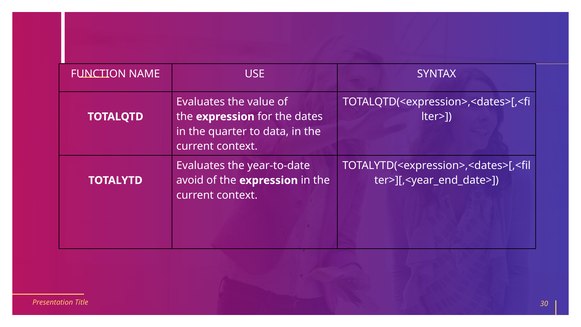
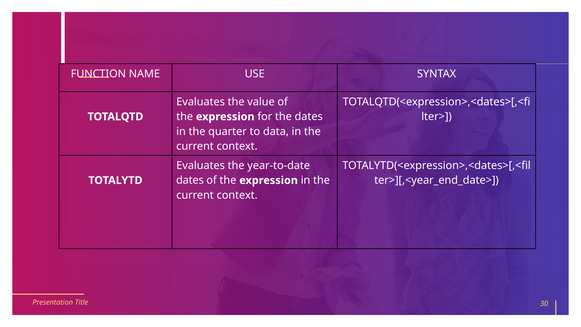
avoid: avoid -> dates (190, 180)
